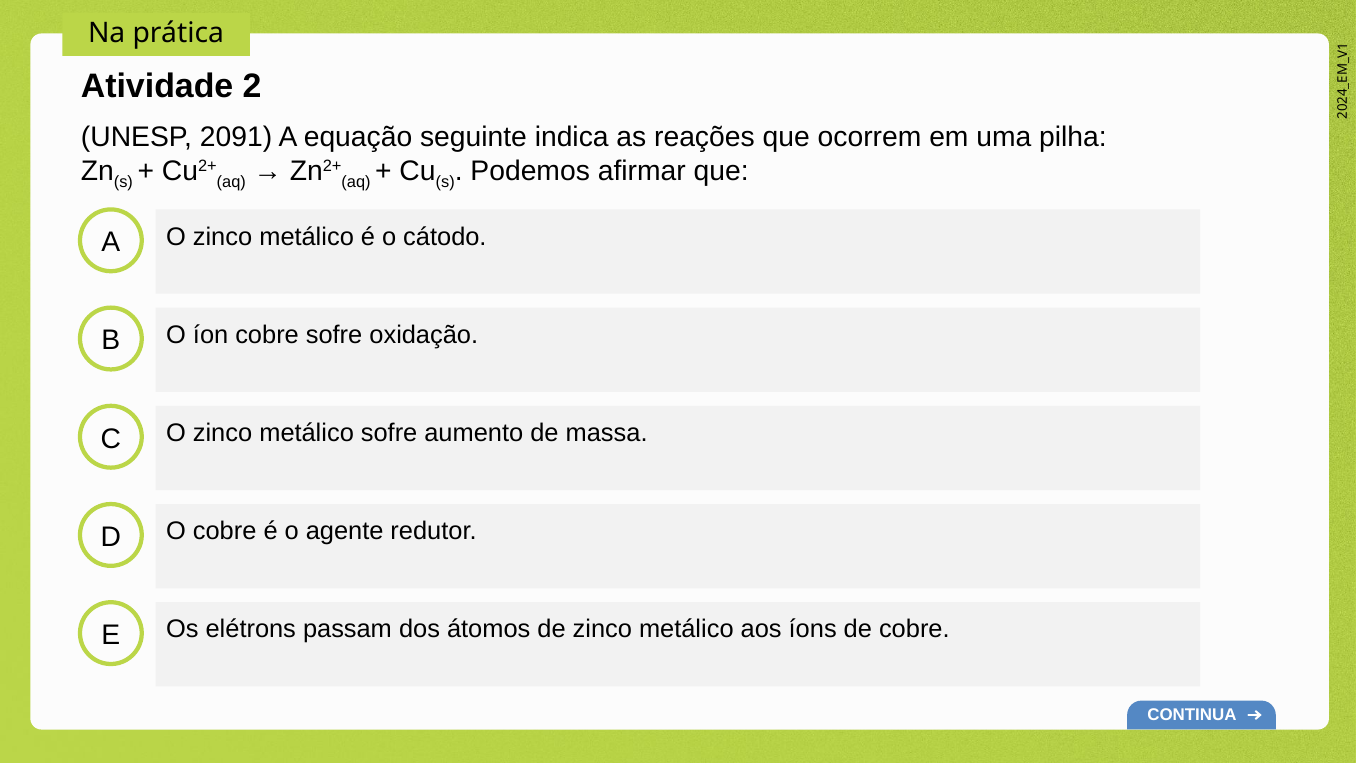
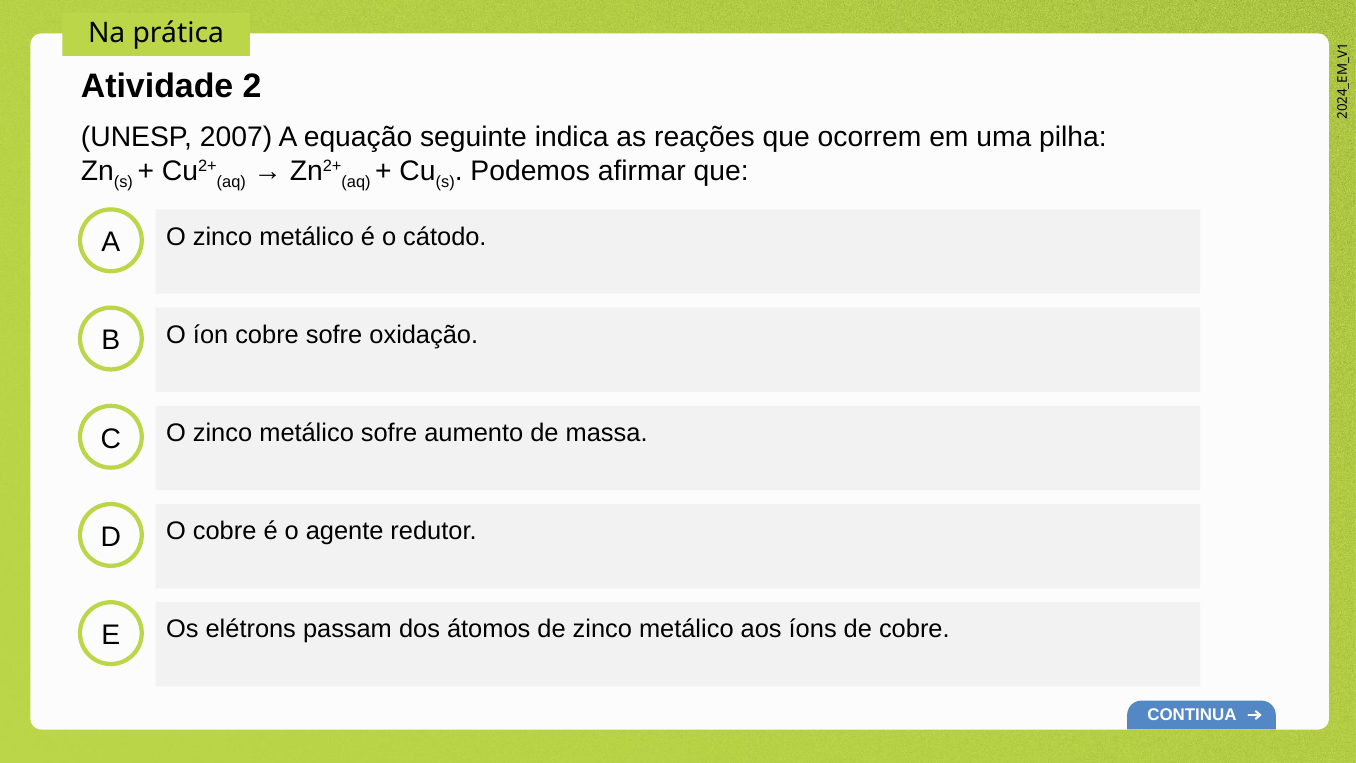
2091: 2091 -> 2007 (236, 137)
